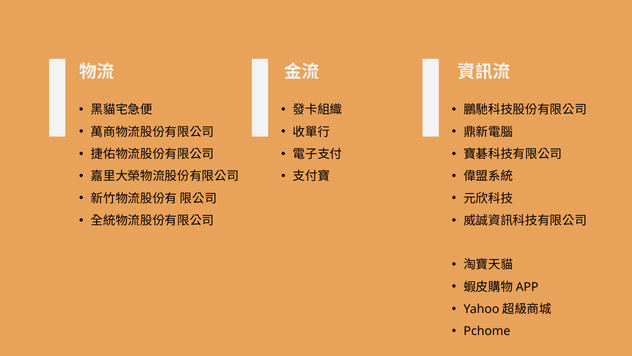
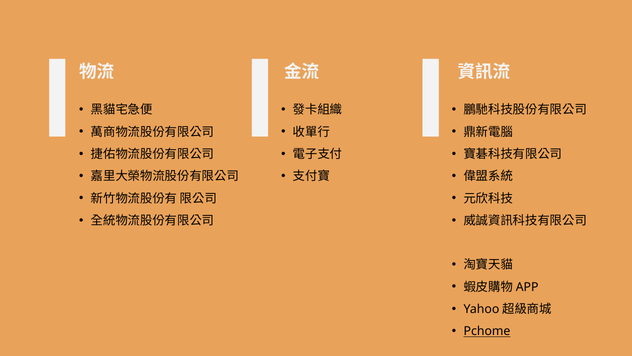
Pchome underline: none -> present (487, 331)
